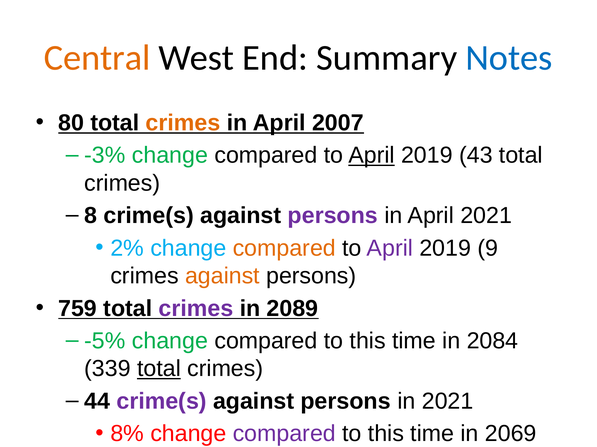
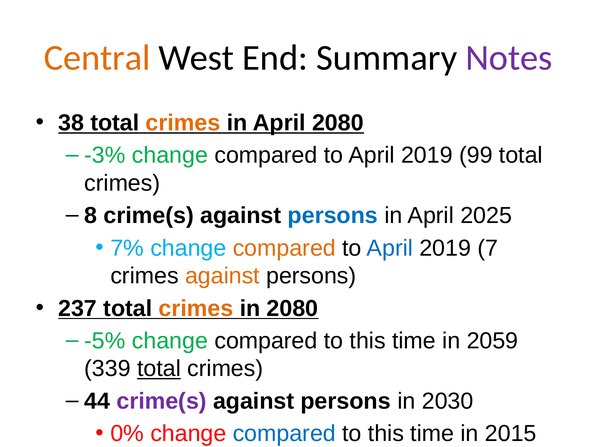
Notes colour: blue -> purple (509, 58)
80: 80 -> 38 (71, 123)
April 2007: 2007 -> 2080 (338, 123)
April underline: present -> none (372, 156)
2019 43: 43 -> 99 (476, 156)
persons colour: purple -> blue (333, 216)
April 2021: 2021 -> 2025 (486, 216)
2%: 2% -> 7% (127, 248)
April colour: purple -> blue (390, 248)
9: 9 -> 7 (488, 248)
759: 759 -> 237 (78, 309)
crimes colour: purple -> orange (196, 309)
in 2089: 2089 -> 2080 (292, 309)
2084: 2084 -> 2059 (492, 341)
in 2021: 2021 -> 2030 (448, 402)
8%: 8% -> 0% (127, 434)
compared colour: purple -> blue (284, 434)
2069: 2069 -> 2015 (511, 434)
